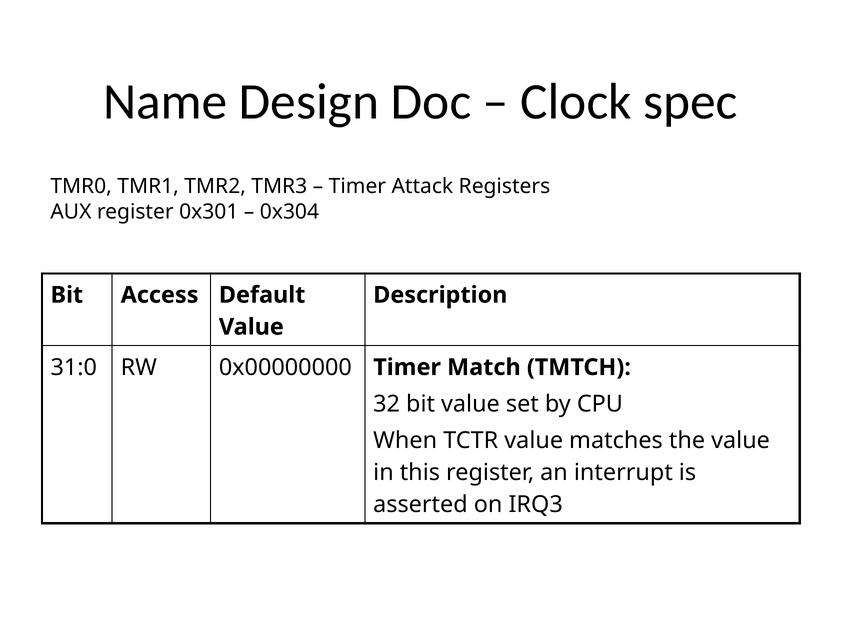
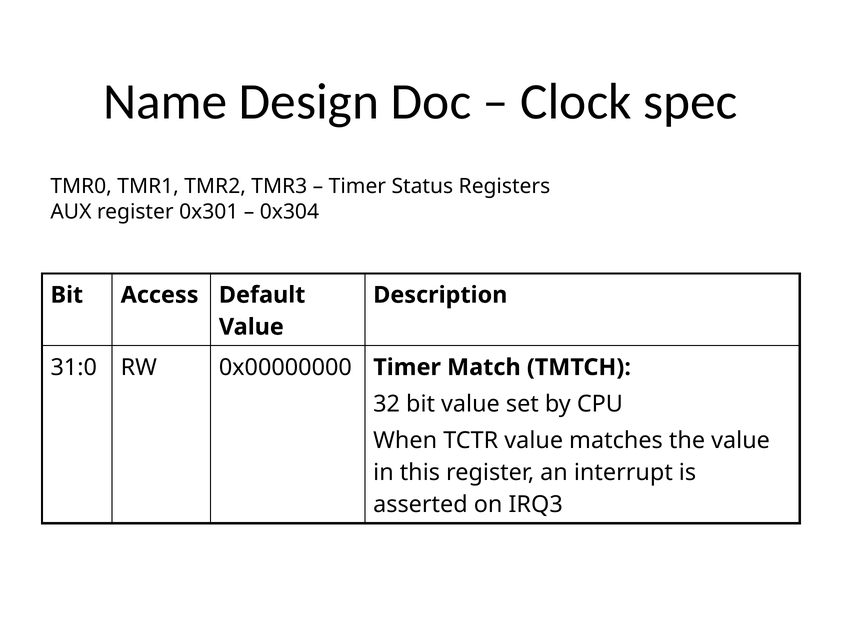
Attack: Attack -> Status (422, 187)
